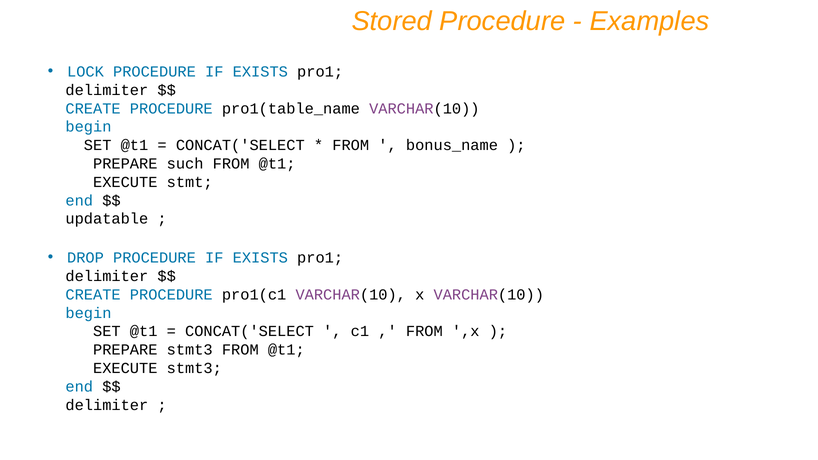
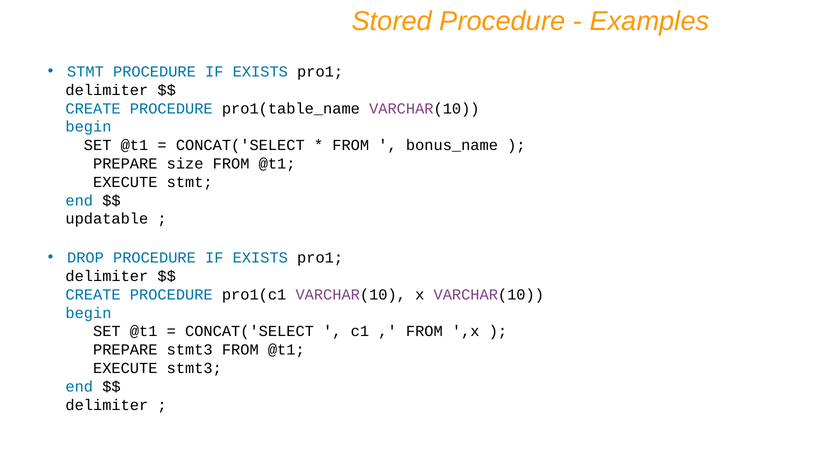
LOCK: LOCK -> STMT (85, 72)
such: such -> size (185, 164)
